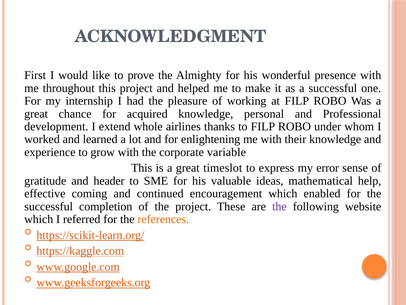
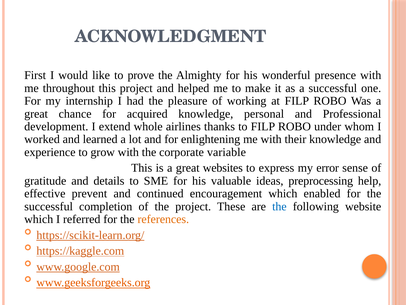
timeslot: timeslot -> websites (223, 168)
header: header -> details (109, 181)
mathematical: mathematical -> preprocessing (321, 181)
coming: coming -> prevent (89, 193)
the colour: purple -> blue (279, 206)
